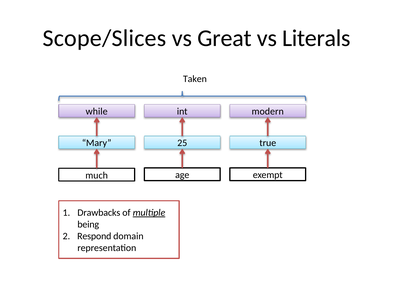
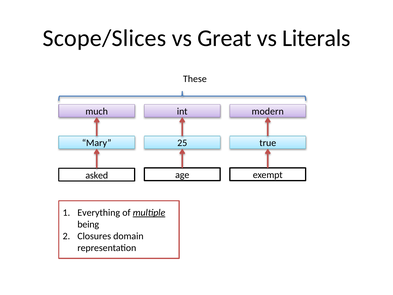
Taken: Taken -> These (195, 79)
while: while -> much (97, 111)
much: much -> asked (97, 175)
Drawbacks: Drawbacks -> Everything (99, 212)
Respond: Respond -> Closures (94, 236)
